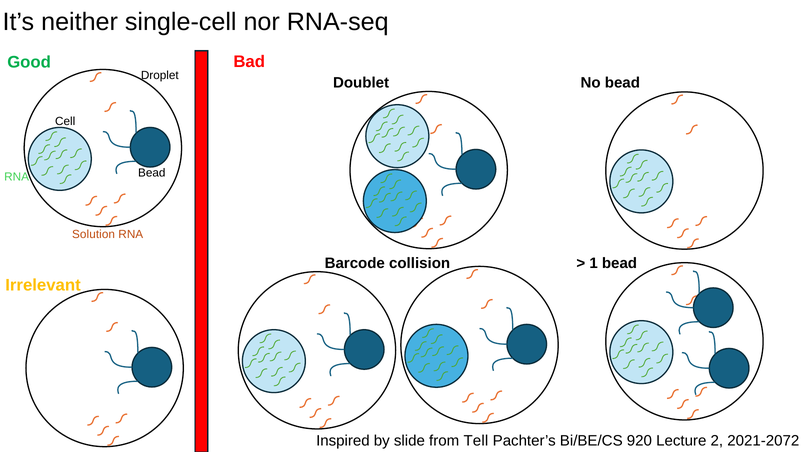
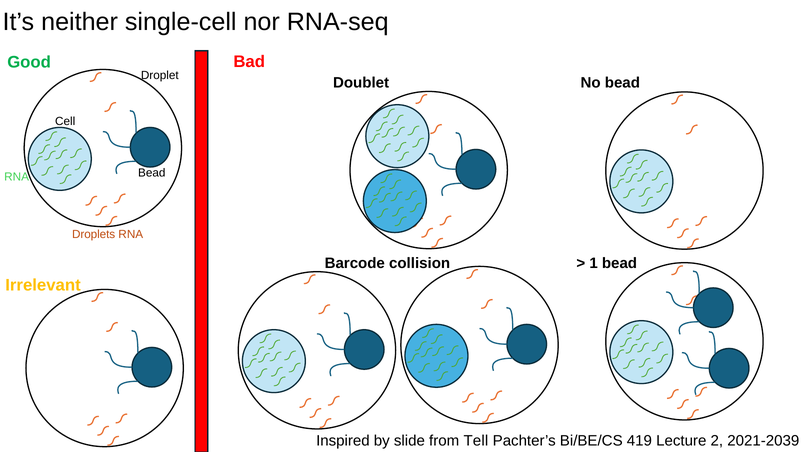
Solution: Solution -> Droplets (94, 235)
920: 920 -> 419 (639, 441)
2021-2072: 2021-2072 -> 2021-2039 (763, 441)
